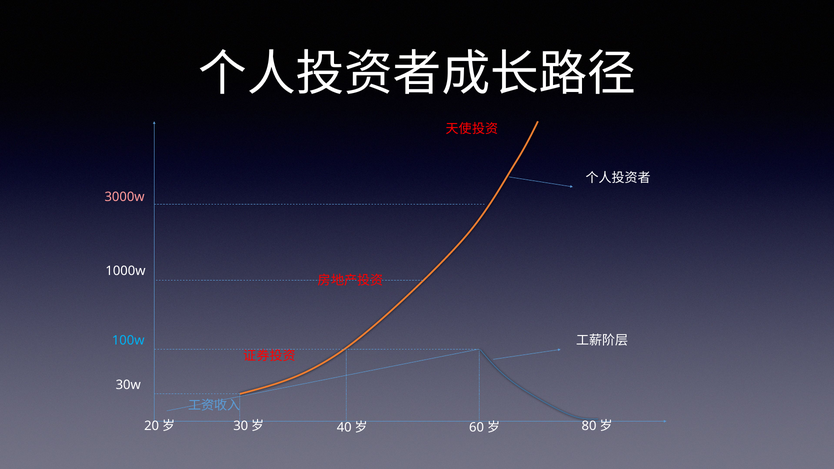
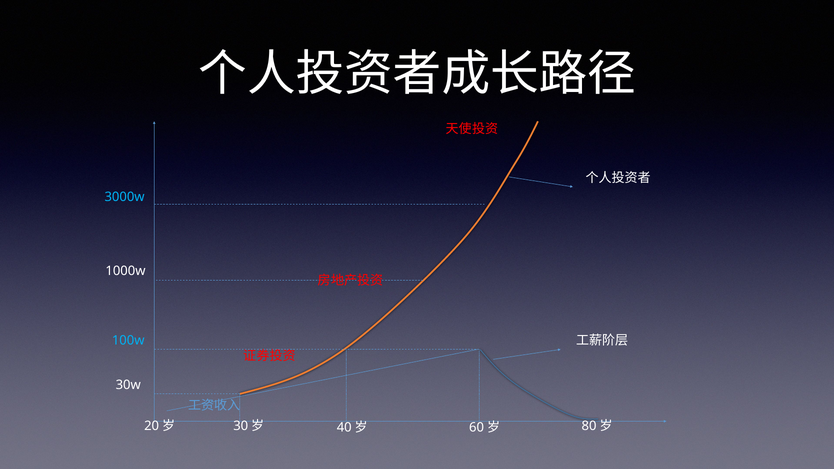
3000w colour: pink -> light blue (125, 197)
